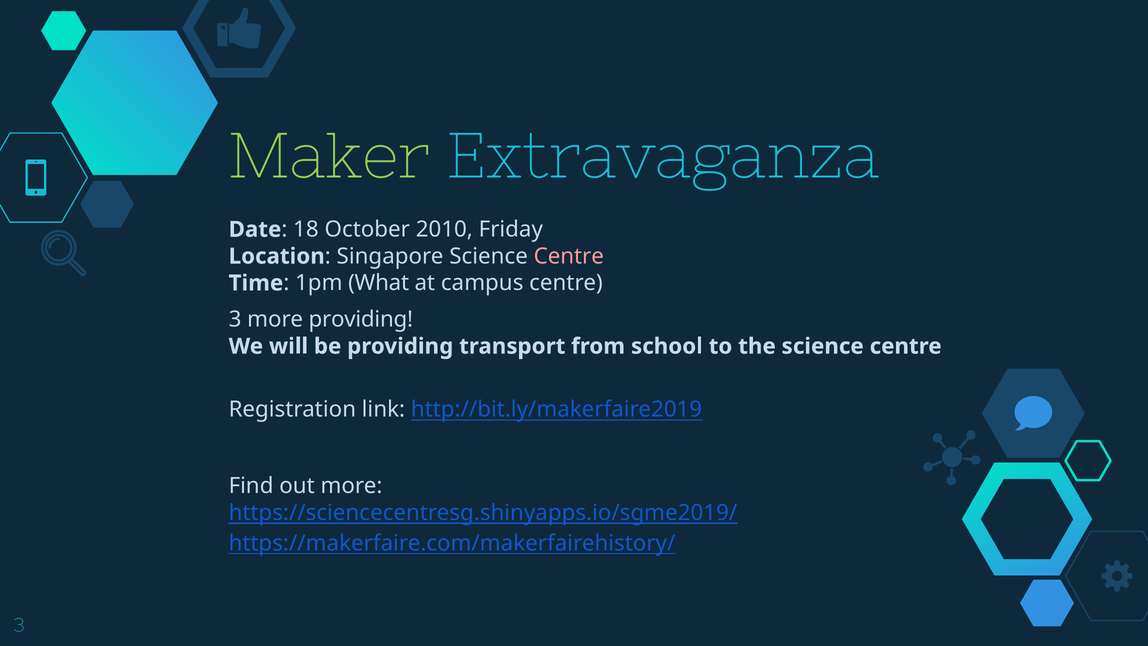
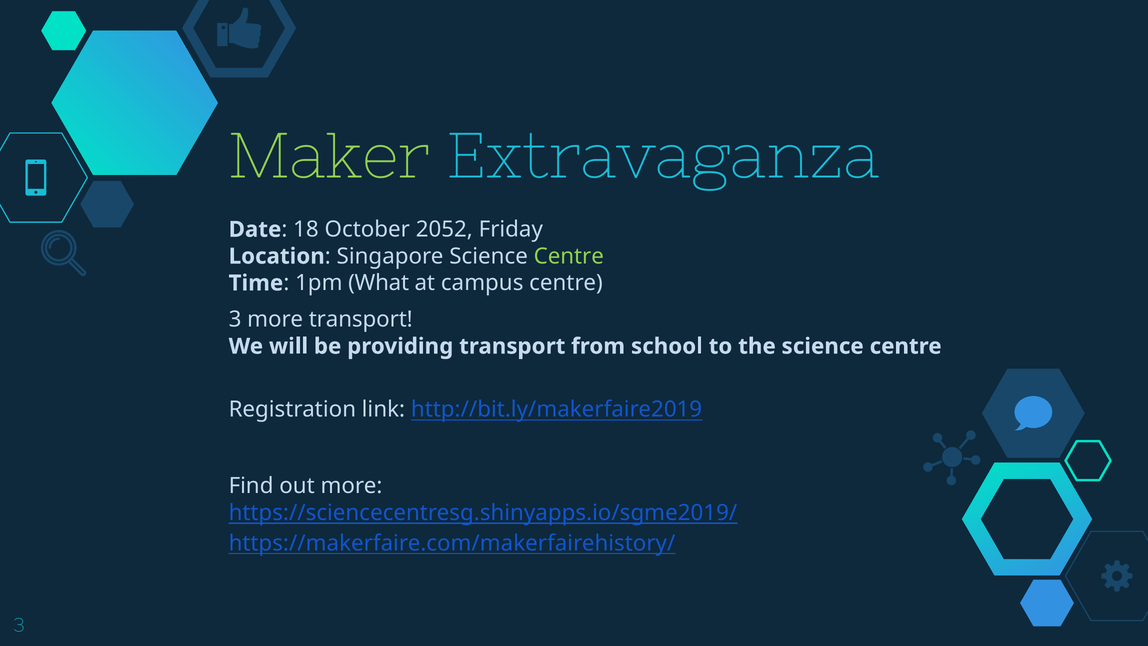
2010: 2010 -> 2052 (444, 229)
Centre colour: pink -> light green (569, 256)
more providing: providing -> transport (361, 319)
